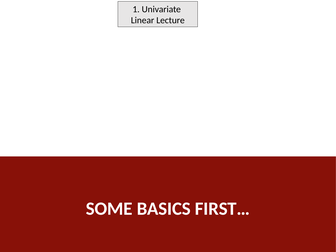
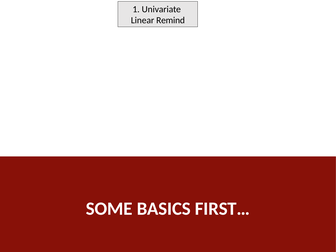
Lecture: Lecture -> Remind (171, 20)
